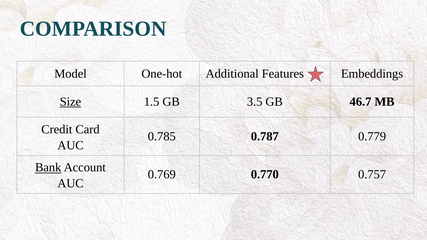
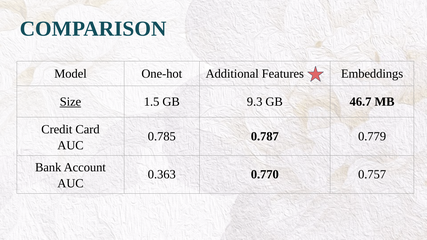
3.5: 3.5 -> 9.3 (255, 102)
Bank underline: present -> none (48, 168)
0.769: 0.769 -> 0.363 (162, 175)
